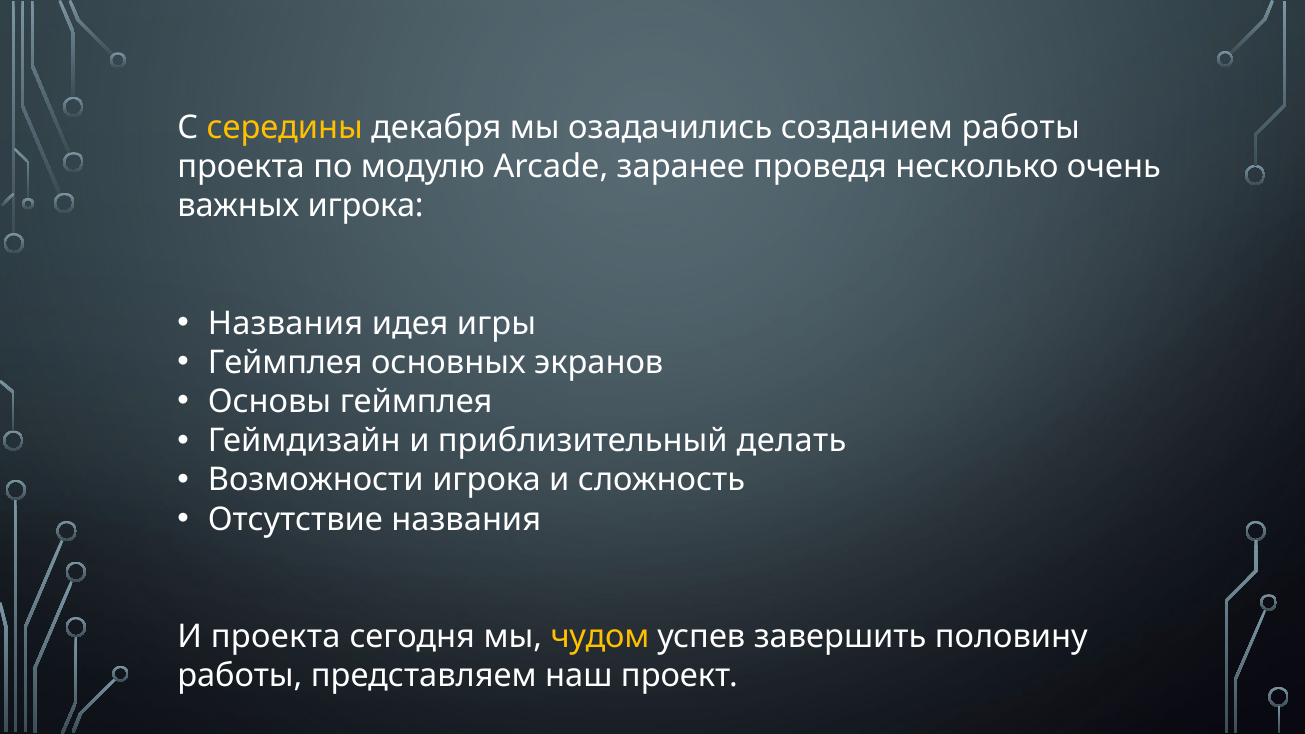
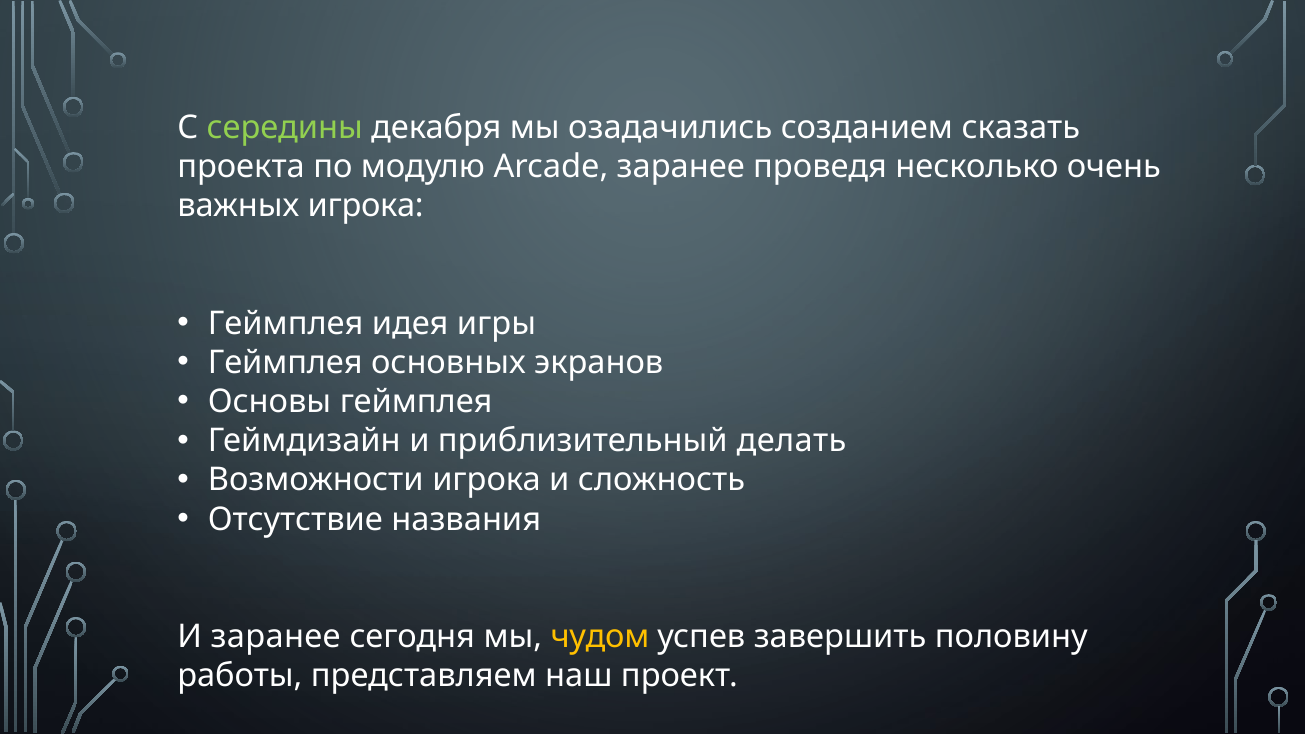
середины colour: yellow -> light green (285, 128)
созданием работы: работы -> сказать (1021, 128)
Названия: Названия -> Геймплея (286, 324)
И проекта: проекта -> заранее (276, 637)
